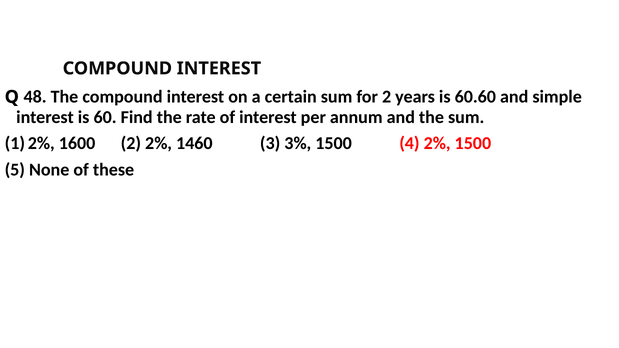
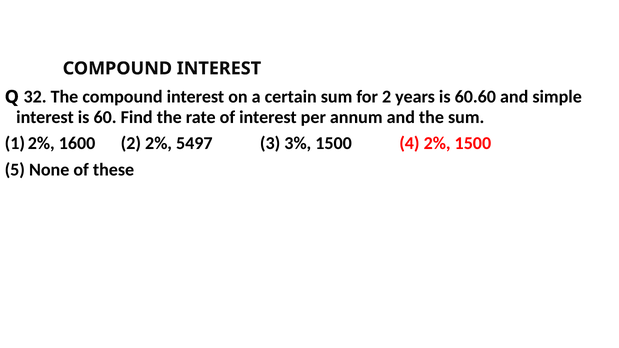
48: 48 -> 32 (35, 97)
1460: 1460 -> 5497 (194, 144)
